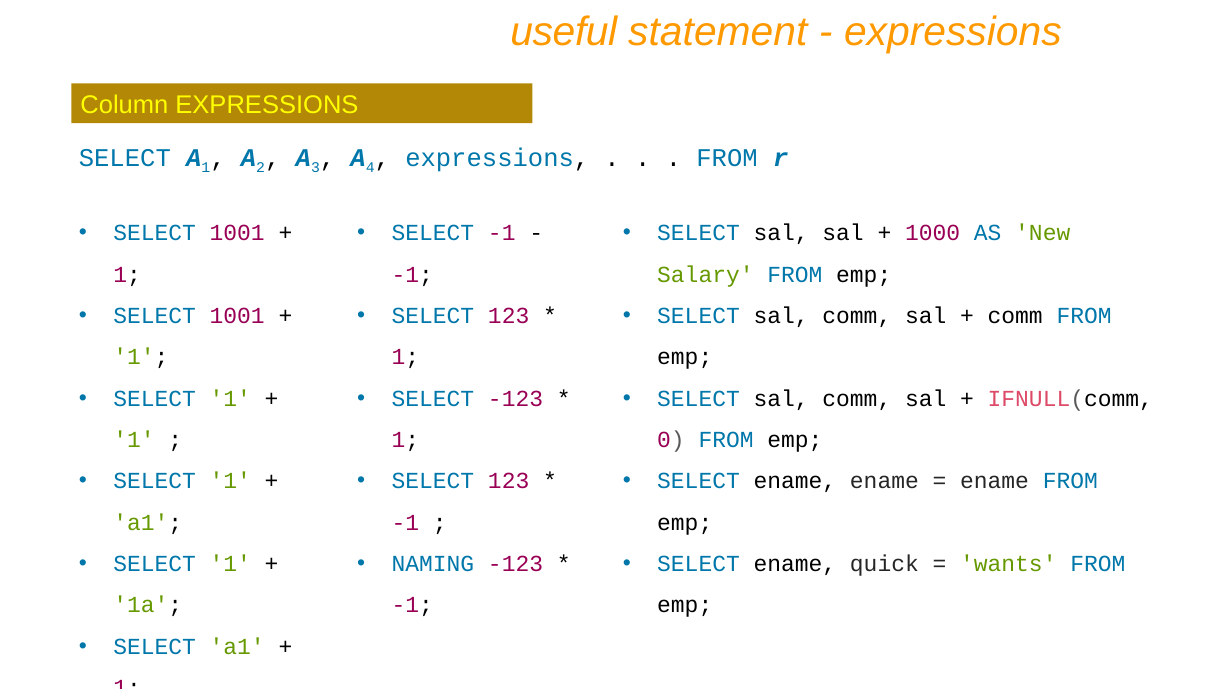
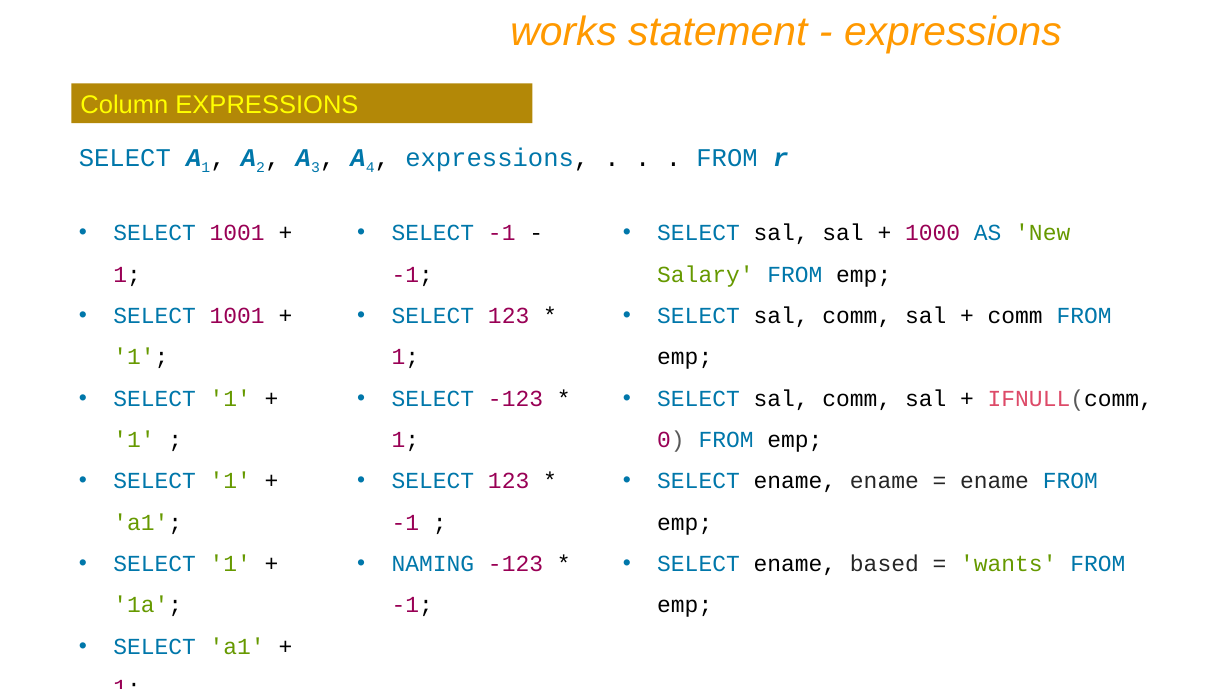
useful: useful -> works (564, 32)
quick: quick -> based (884, 564)
